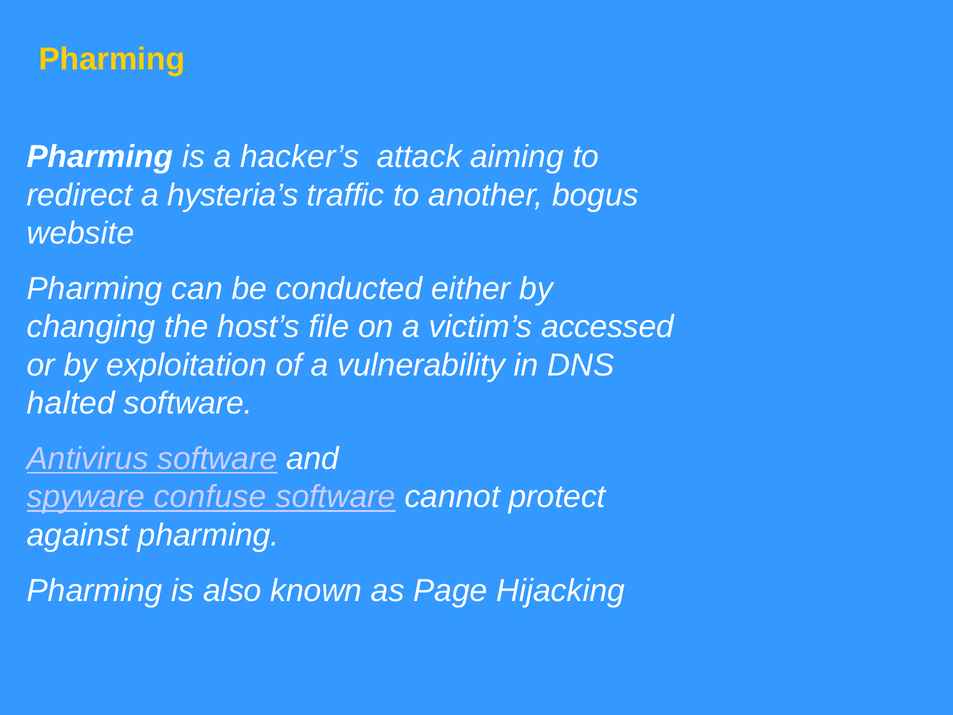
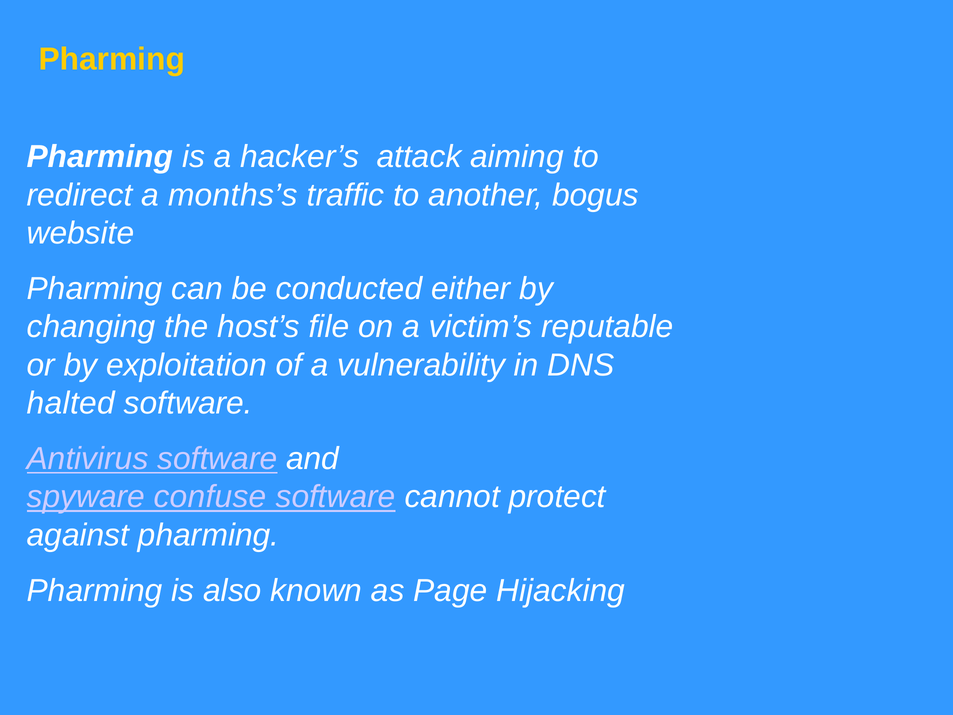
hysteria’s: hysteria’s -> months’s (233, 195)
accessed: accessed -> reputable (607, 327)
